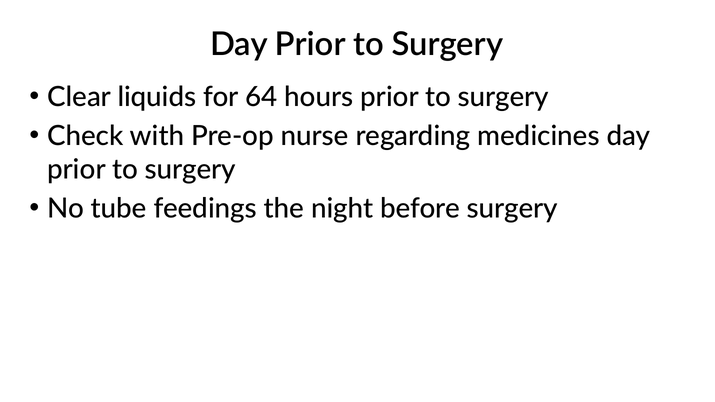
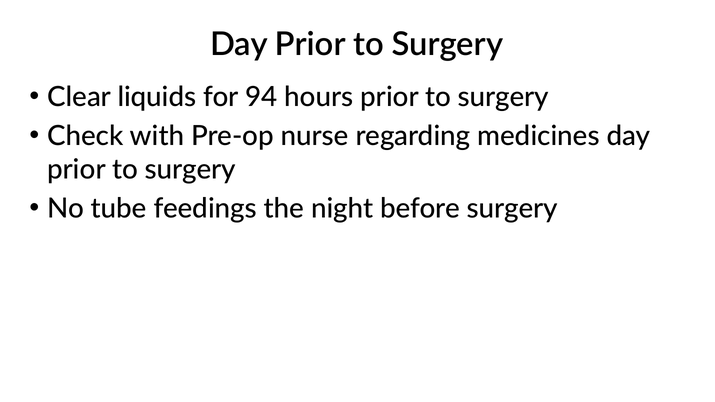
64: 64 -> 94 (261, 97)
